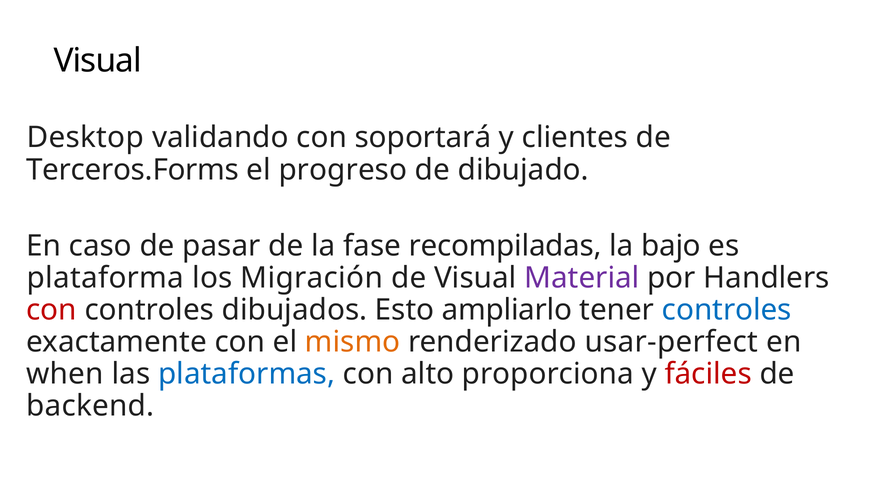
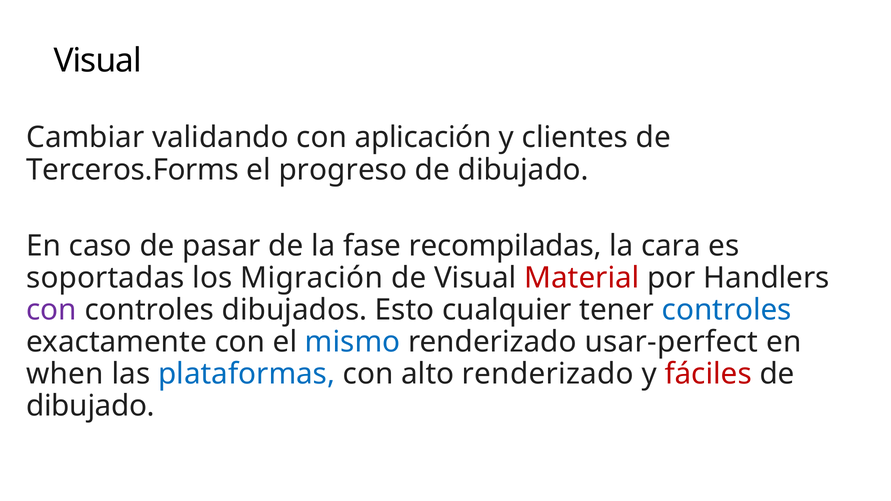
Desktop: Desktop -> Cambiar (85, 138)
soportará: soportará -> aplicación (423, 138)
bajo: bajo -> cara (671, 246)
plataforma: plataforma -> soportadas (105, 278)
Material colour: purple -> red (582, 278)
con colour: red -> purple (52, 310)
ampliarlo: ampliarlo -> cualquier (507, 310)
mismo colour: orange -> blue (353, 342)
alto proporciona: proporciona -> renderizado (548, 374)
backend: backend -> dibujado (91, 406)
